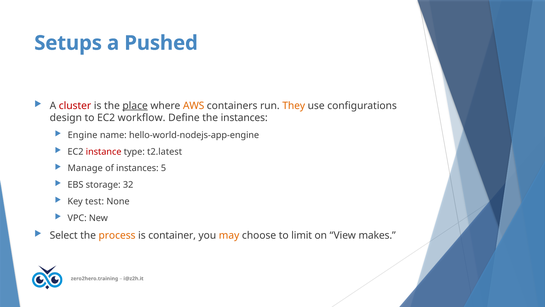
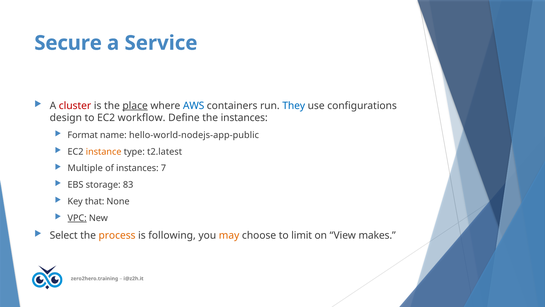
Setups: Setups -> Secure (68, 43)
Pushed: Pushed -> Service (161, 43)
AWS colour: orange -> blue (194, 105)
They colour: orange -> blue (294, 105)
Engine: Engine -> Format (83, 135)
hello-world-nodejs-app-engine: hello-world-nodejs-app-engine -> hello-world-nodejs-app-public (194, 135)
instance colour: red -> orange (104, 151)
Manage: Manage -> Multiple (85, 168)
5: 5 -> 7 (164, 168)
32: 32 -> 83 (128, 185)
test: test -> that (95, 201)
VPC underline: none -> present (77, 218)
container: container -> following (172, 235)
